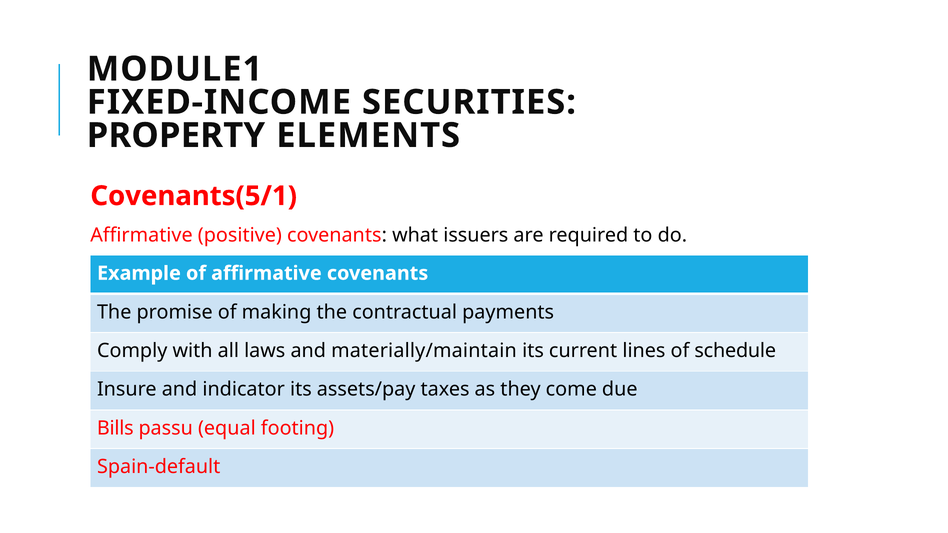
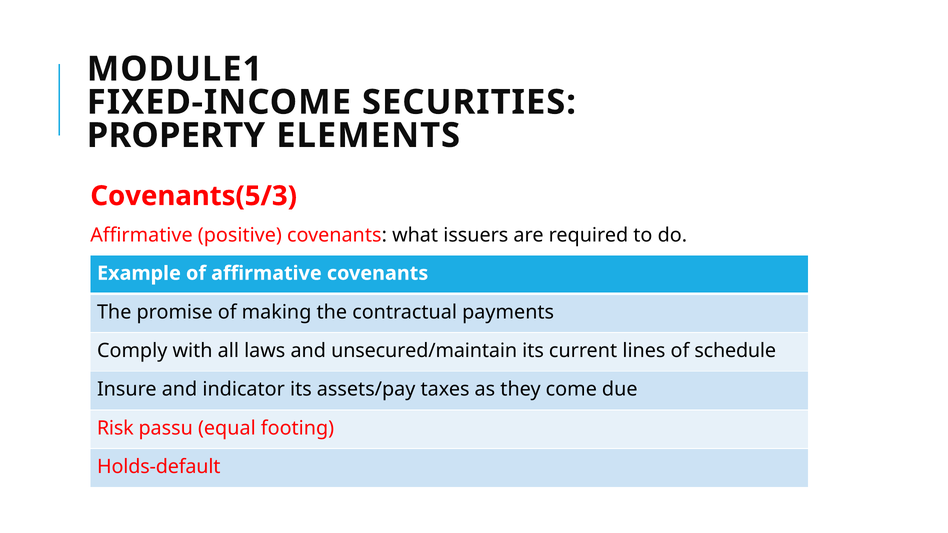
Covenants(5/1: Covenants(5/1 -> Covenants(5/3 (194, 196)
materially/maintain: materially/maintain -> unsecured/maintain (424, 351)
Bills: Bills -> Risk (115, 428)
Spain-default: Spain-default -> Holds-default (159, 467)
